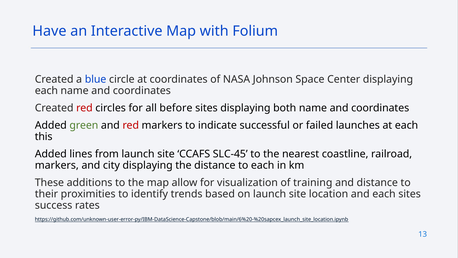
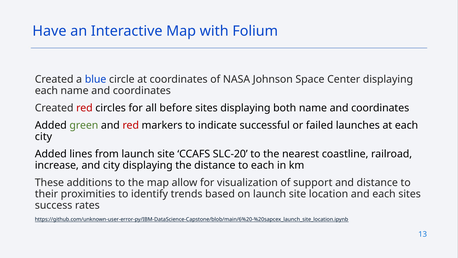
this: this -> city (43, 136)
SLC-45: SLC-45 -> SLC-20 (230, 154)
markers: markers -> increase (57, 165)
training: training -> support (313, 182)
